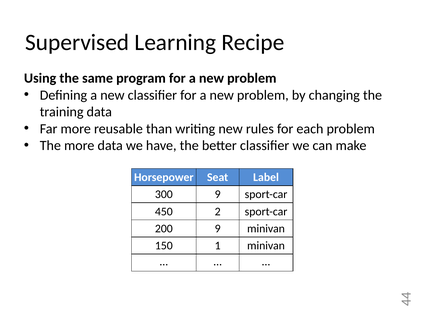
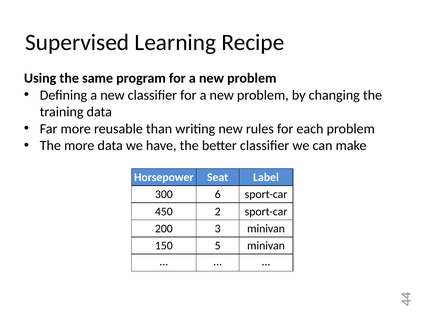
300 9: 9 -> 6 (218, 194)
200 9: 9 -> 3 (218, 228)
1: 1 -> 5 (218, 246)
